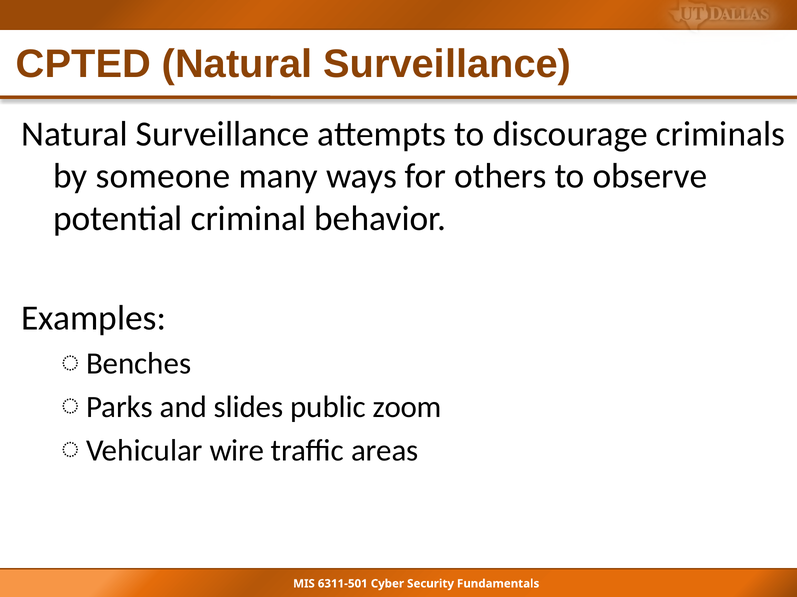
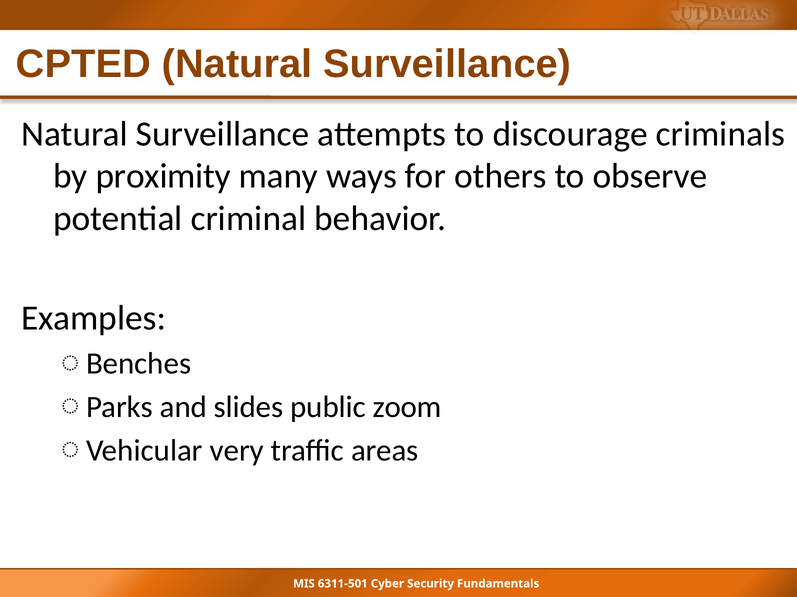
someone: someone -> proximity (163, 177)
wire: wire -> very (237, 451)
